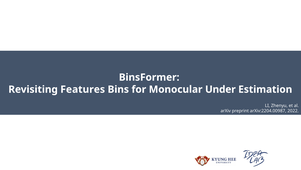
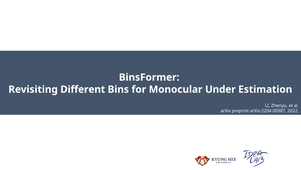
Features: Features -> Different (83, 89)
